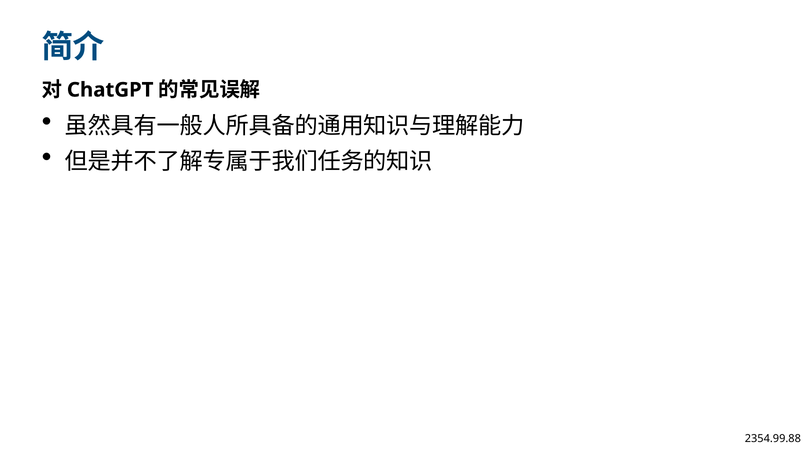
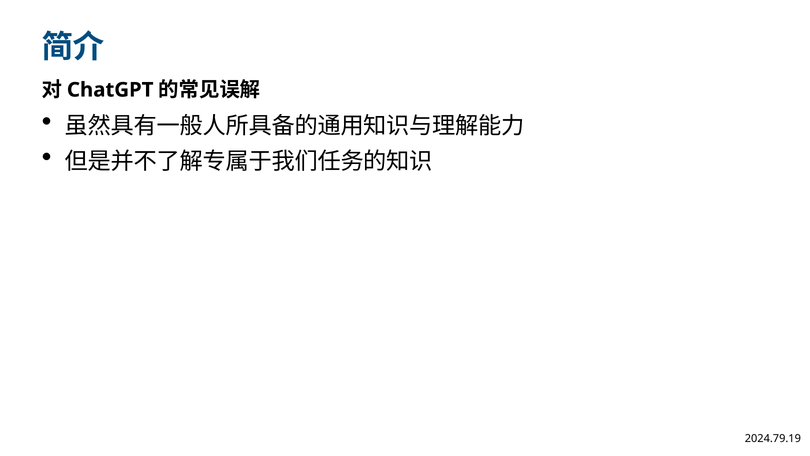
2354.99.88: 2354.99.88 -> 2024.79.19 (773, 438)
